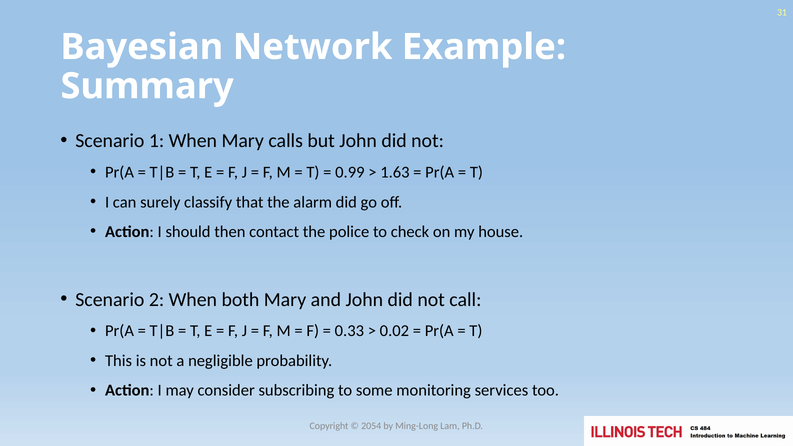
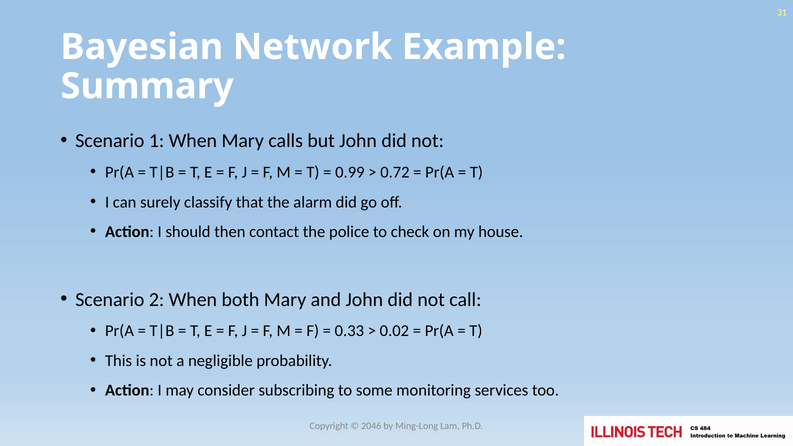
1.63: 1.63 -> 0.72 (395, 172)
2054: 2054 -> 2046 (371, 426)
